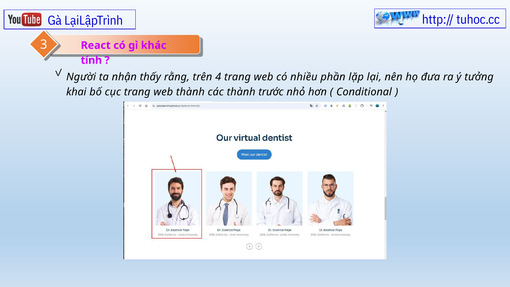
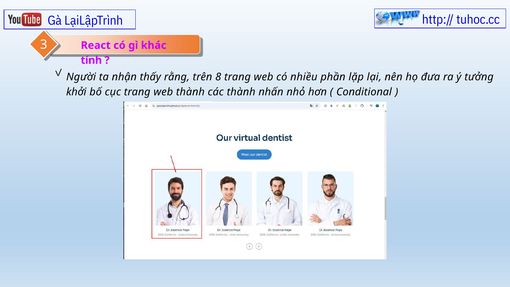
4: 4 -> 8 (218, 77)
khai: khai -> khởi (76, 92)
trước: trước -> nhấn (271, 92)
